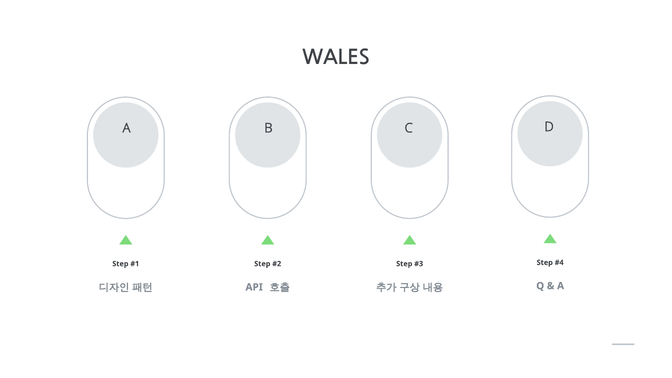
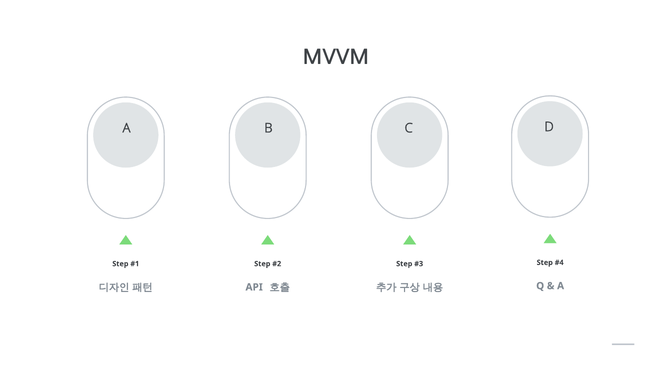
WALES: WALES -> MVVM (336, 57)
